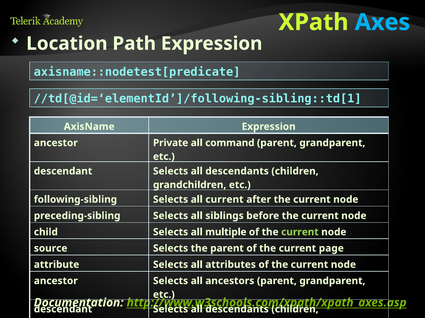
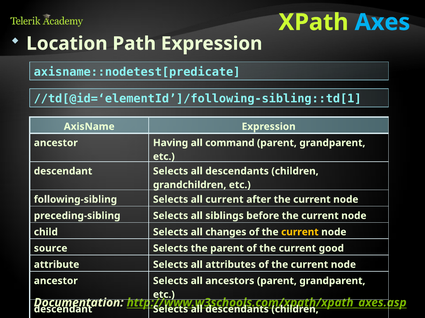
Private: Private -> Having (171, 143)
multiple: multiple -> changes (226, 233)
current colour: light green -> yellow (300, 233)
page: page -> good (331, 249)
